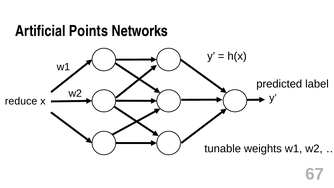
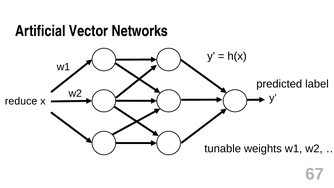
Points: Points -> Vector (89, 31)
